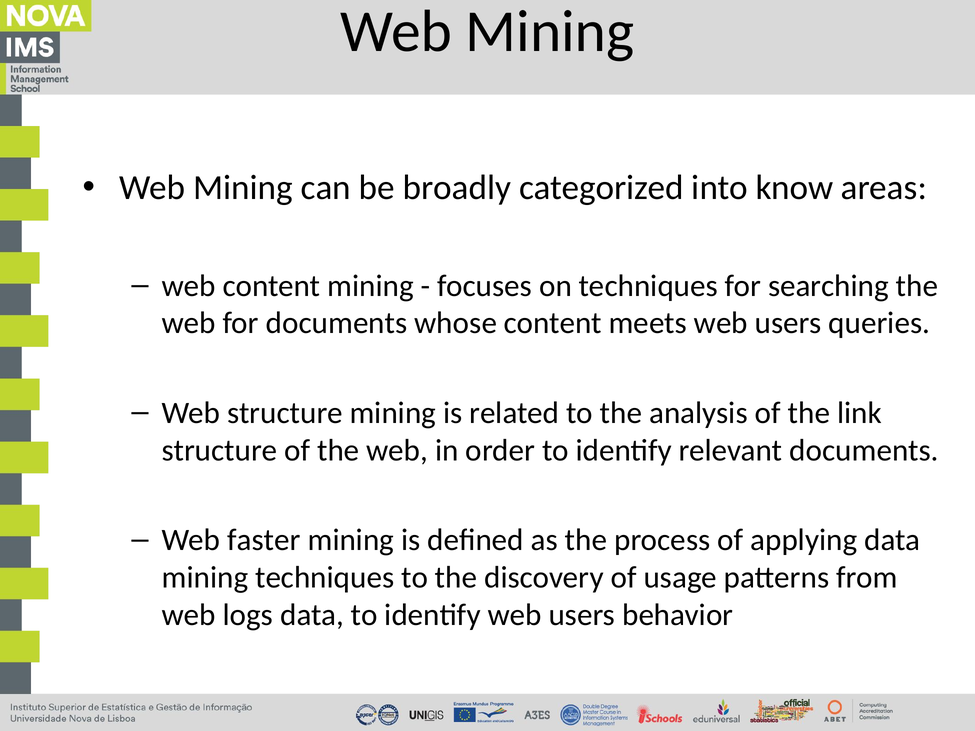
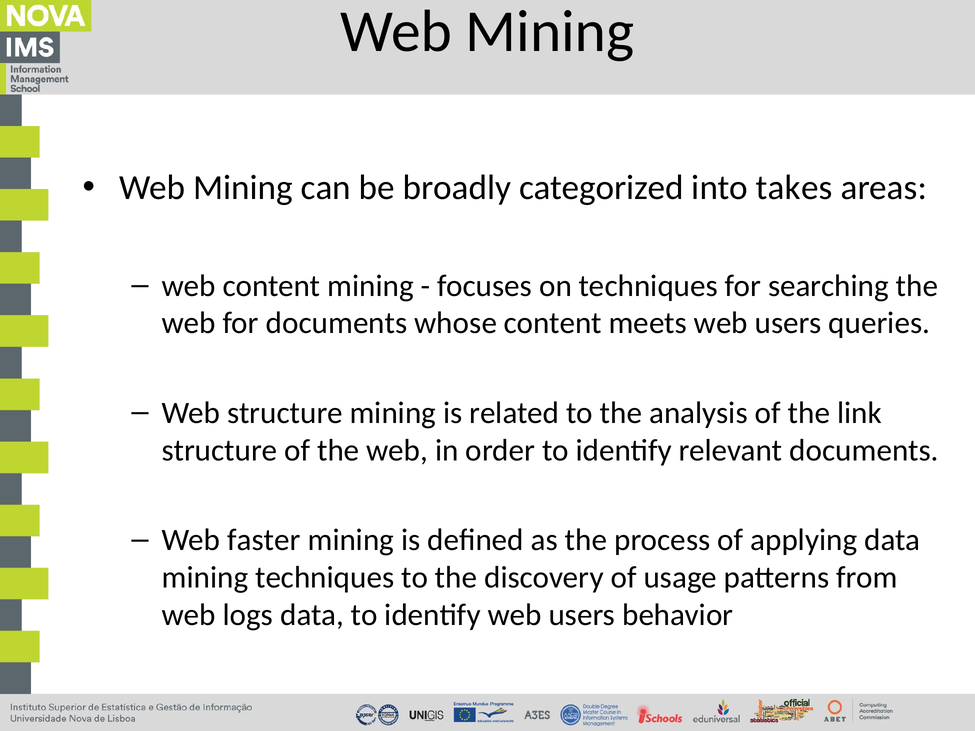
know: know -> takes (794, 188)
